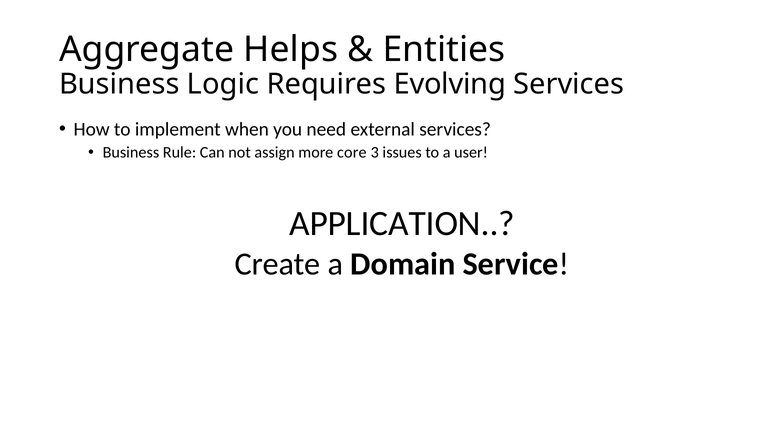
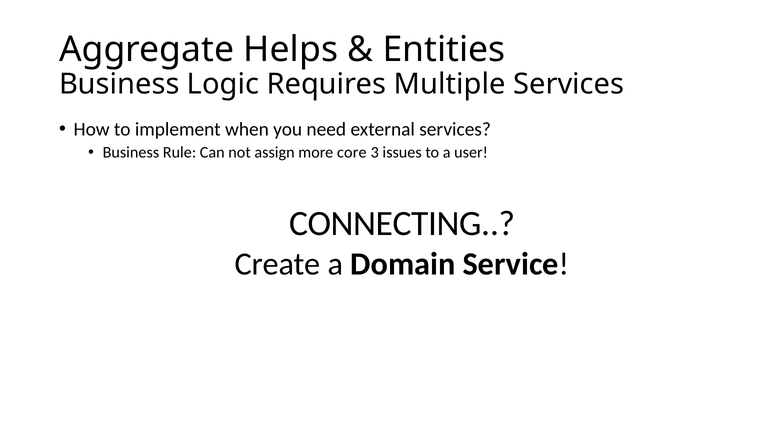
Evolving: Evolving -> Multiple (450, 84)
APPLICATION: APPLICATION -> CONNECTING (402, 223)
